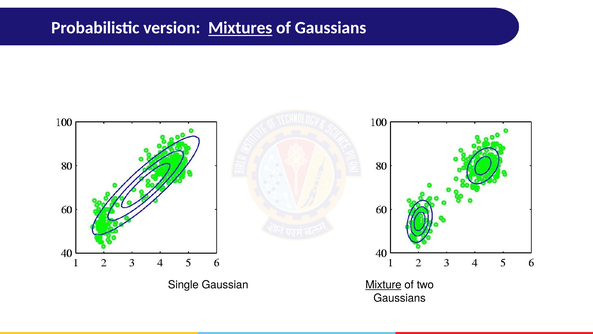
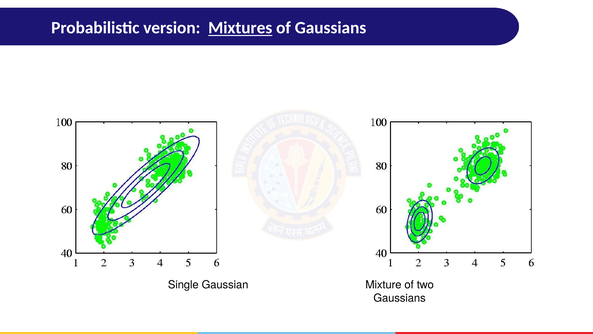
Mixture underline: present -> none (383, 284)
